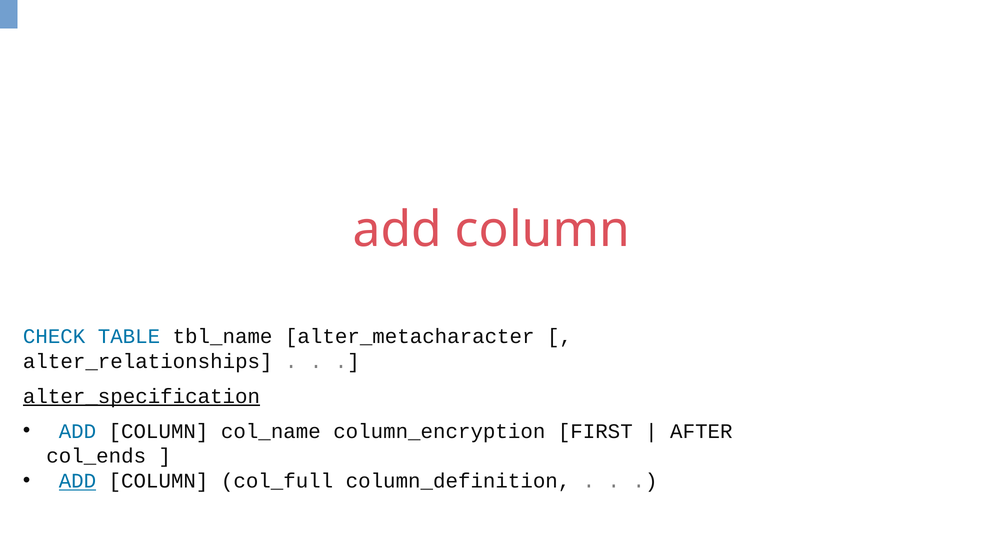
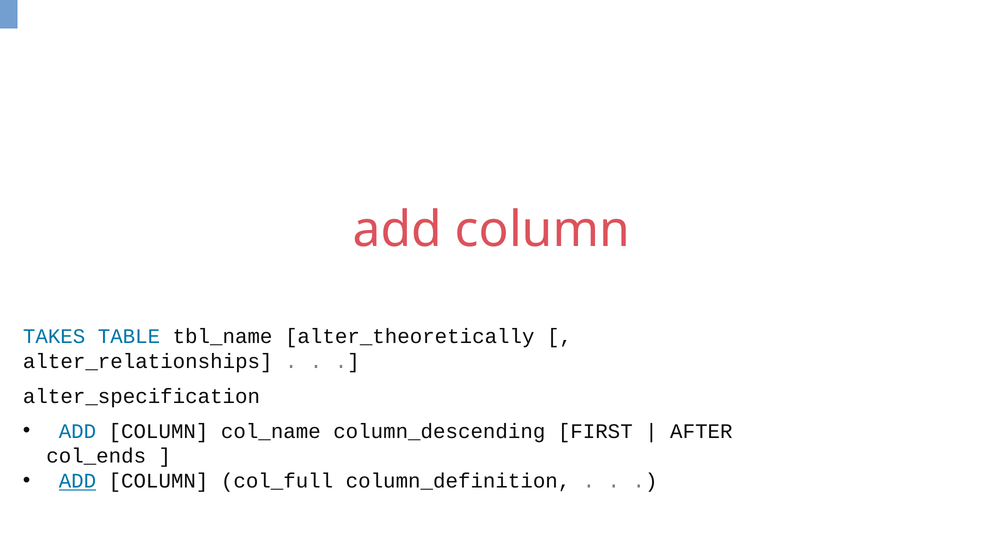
CHECK: CHECK -> TAKES (54, 337)
alter_metacharacter: alter_metacharacter -> alter_theoretically (410, 337)
alter_specification underline: present -> none (142, 396)
column_encryption: column_encryption -> column_descending (439, 431)
